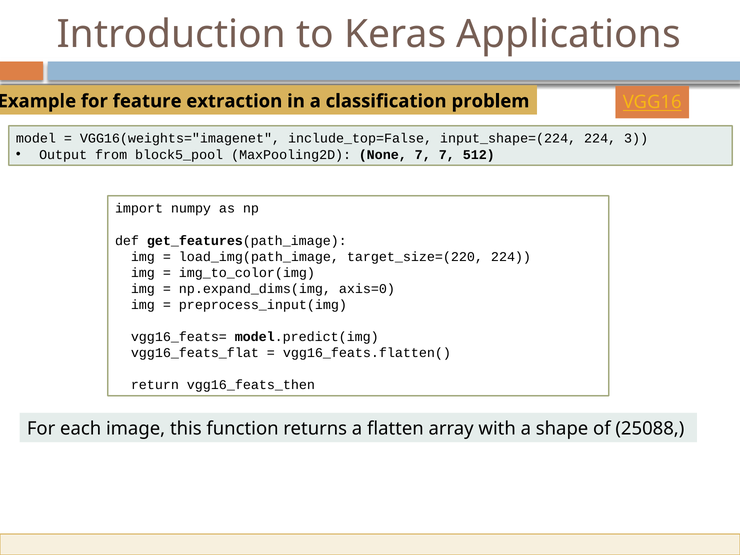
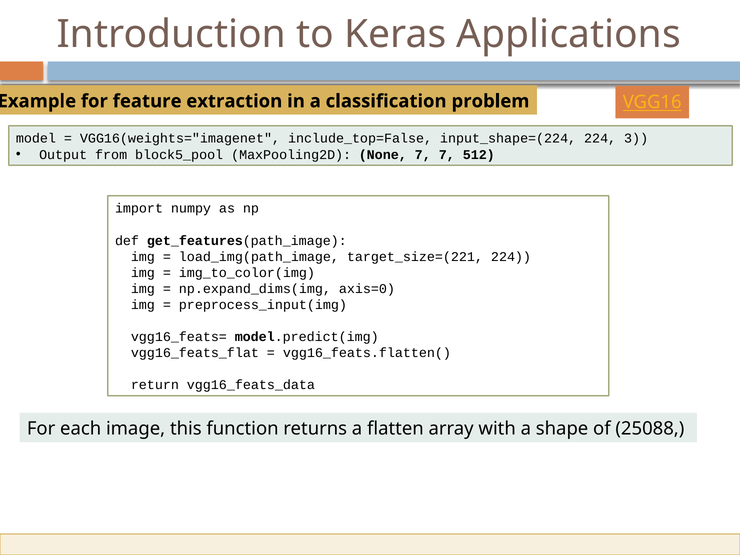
target_size=(220: target_size=(220 -> target_size=(221 (415, 257)
vgg16_feats_then: vgg16_feats_then -> vgg16_feats_data (251, 385)
